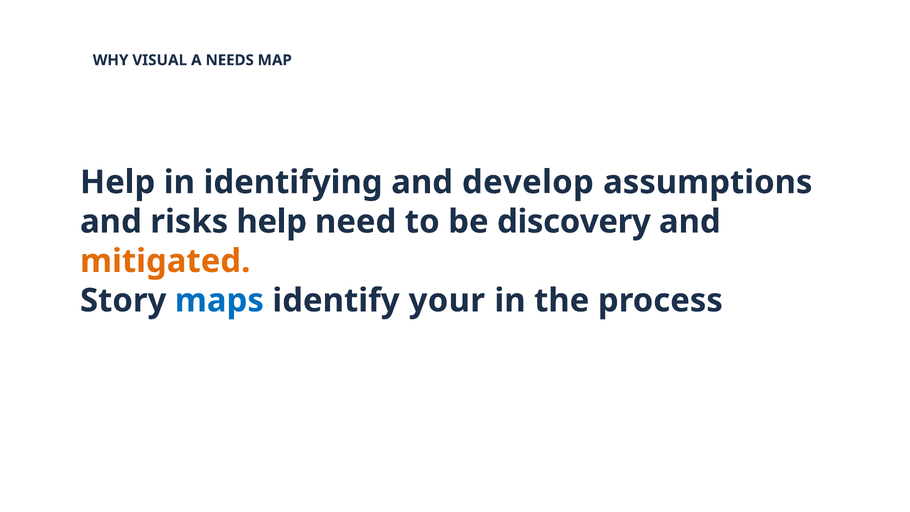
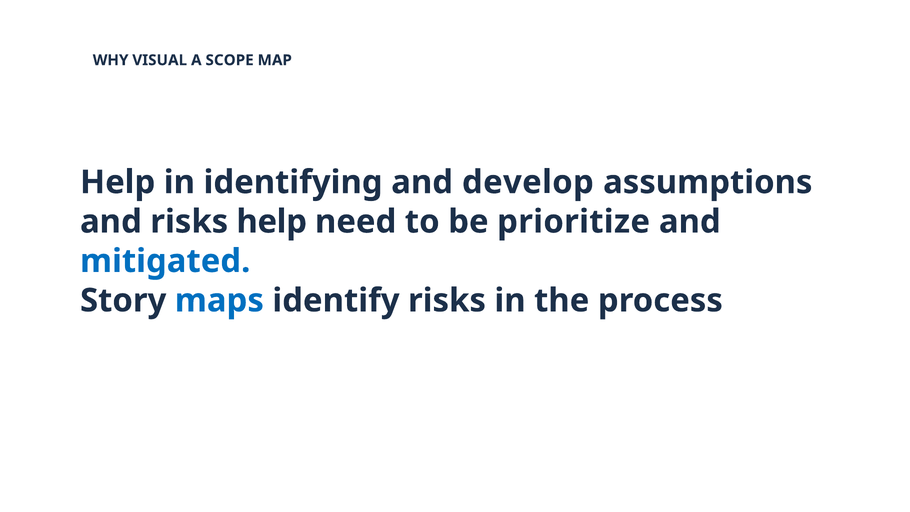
NEEDS: NEEDS -> SCOPE (230, 60)
discovery: discovery -> prioritize (574, 222)
mitigated colour: orange -> blue (165, 261)
identify your: your -> risks (447, 300)
